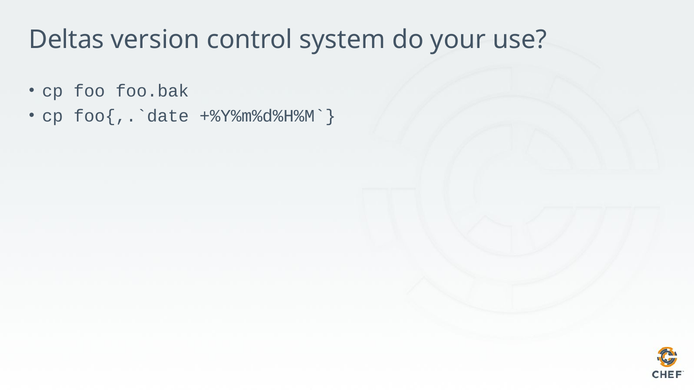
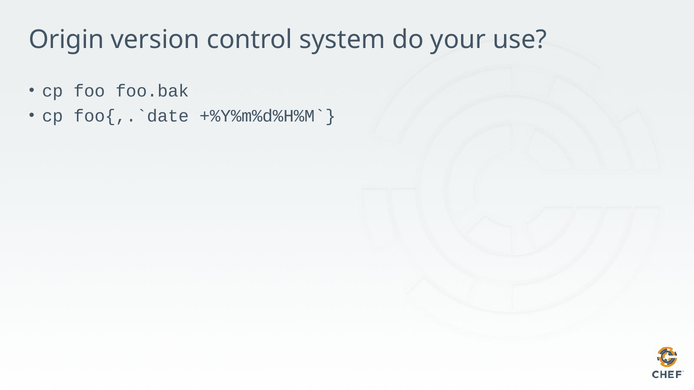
Deltas: Deltas -> Origin (67, 40)
